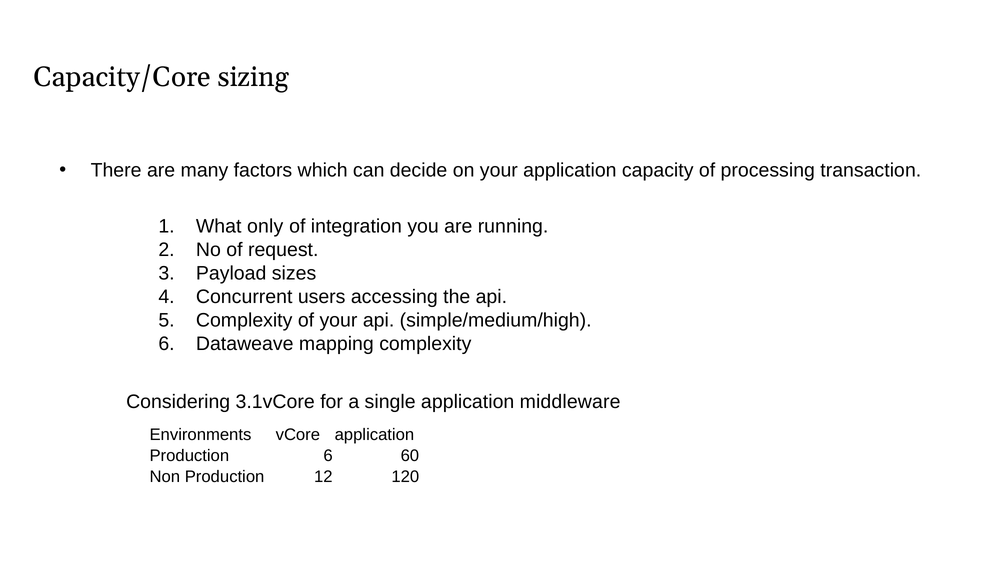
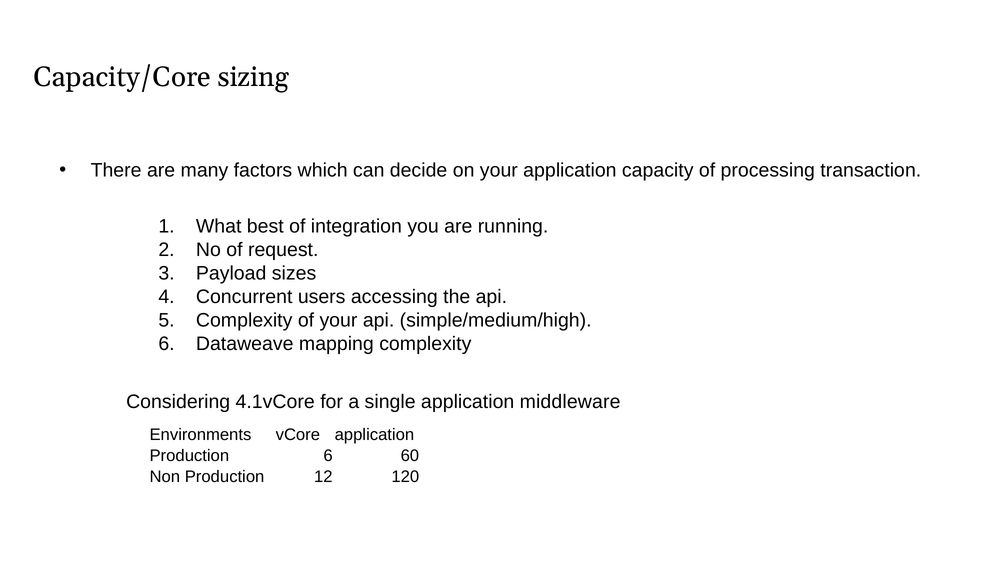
only: only -> best (265, 226)
3.1vCore: 3.1vCore -> 4.1vCore (275, 402)
